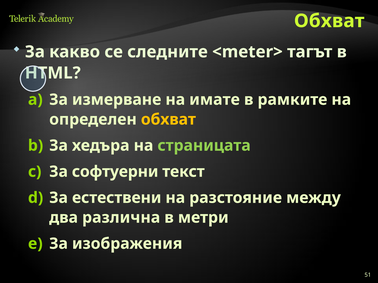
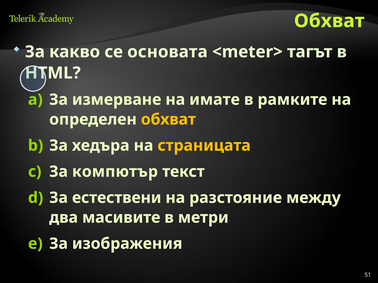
следните: следните -> основата (167, 52)
страницата colour: light green -> yellow (204, 146)
софтуерни: софтуерни -> компютър (115, 172)
различна: различна -> масивите (121, 218)
